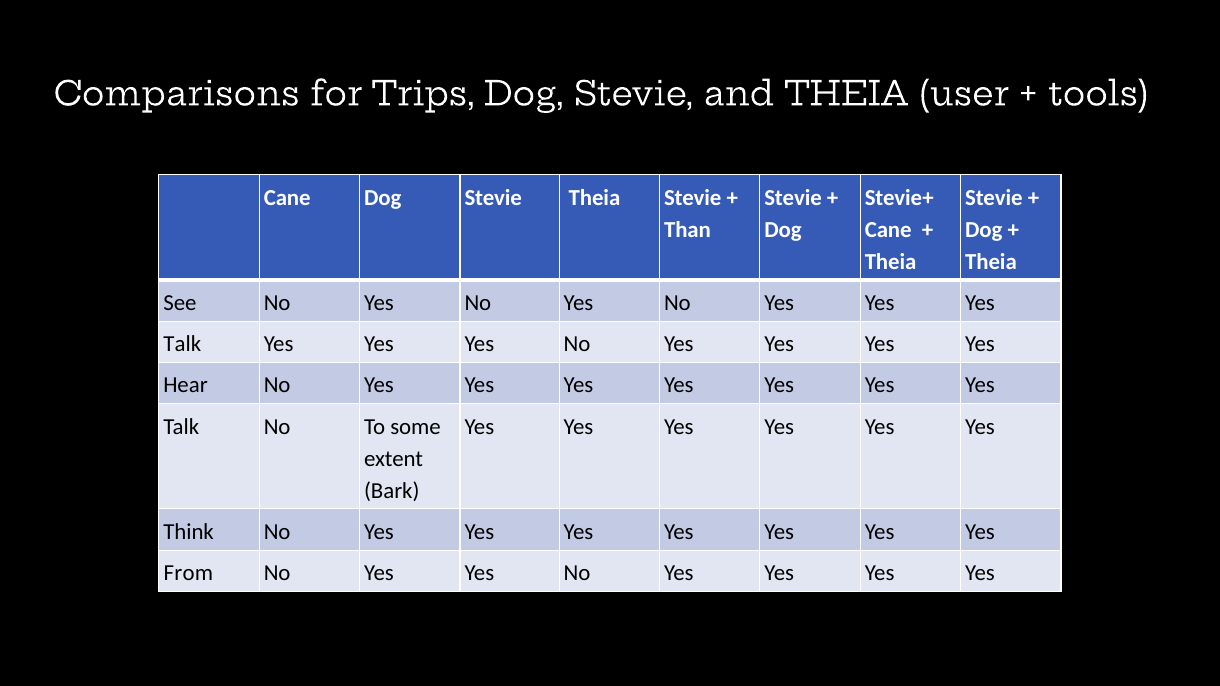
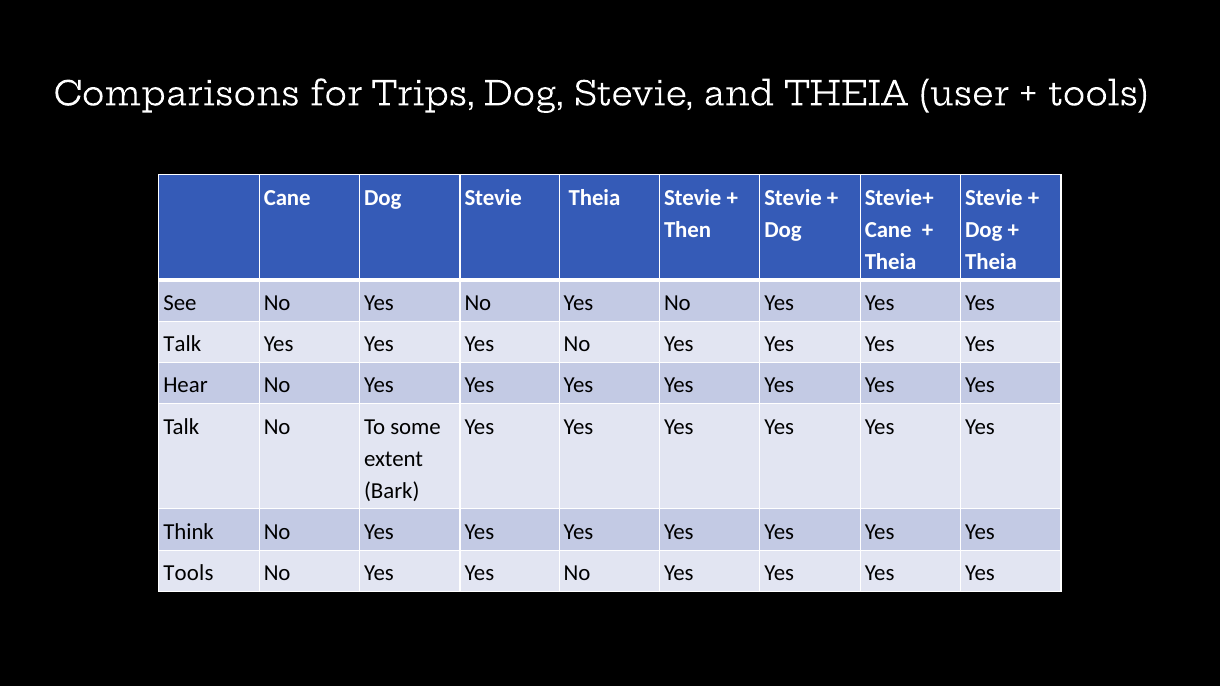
Than: Than -> Then (688, 230)
From: From -> Tools (188, 573)
